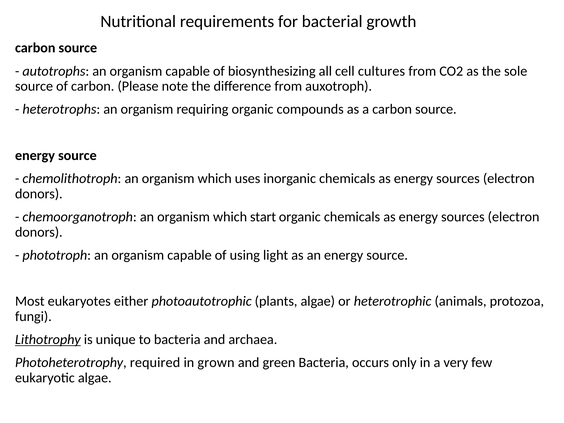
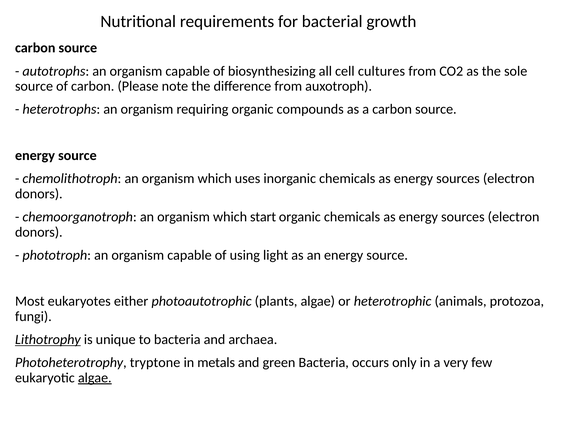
required: required -> tryptone (155, 363)
grown: grown -> metals (216, 363)
algae underline: none -> present (95, 378)
